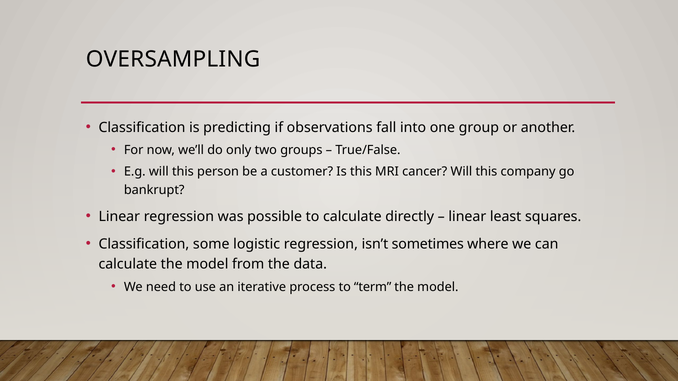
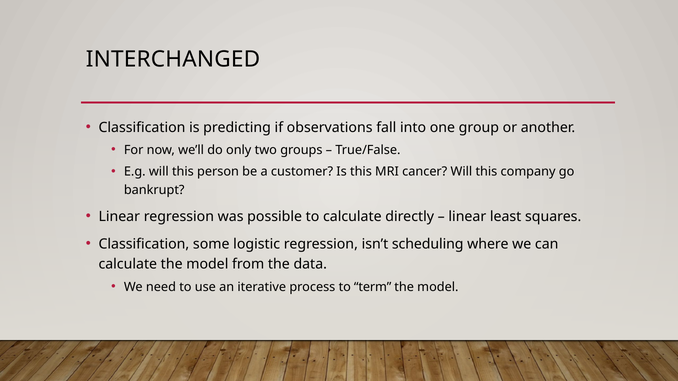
OVERSAMPLING: OVERSAMPLING -> INTERCHANGED (173, 59)
sometimes: sometimes -> scheduling (428, 244)
